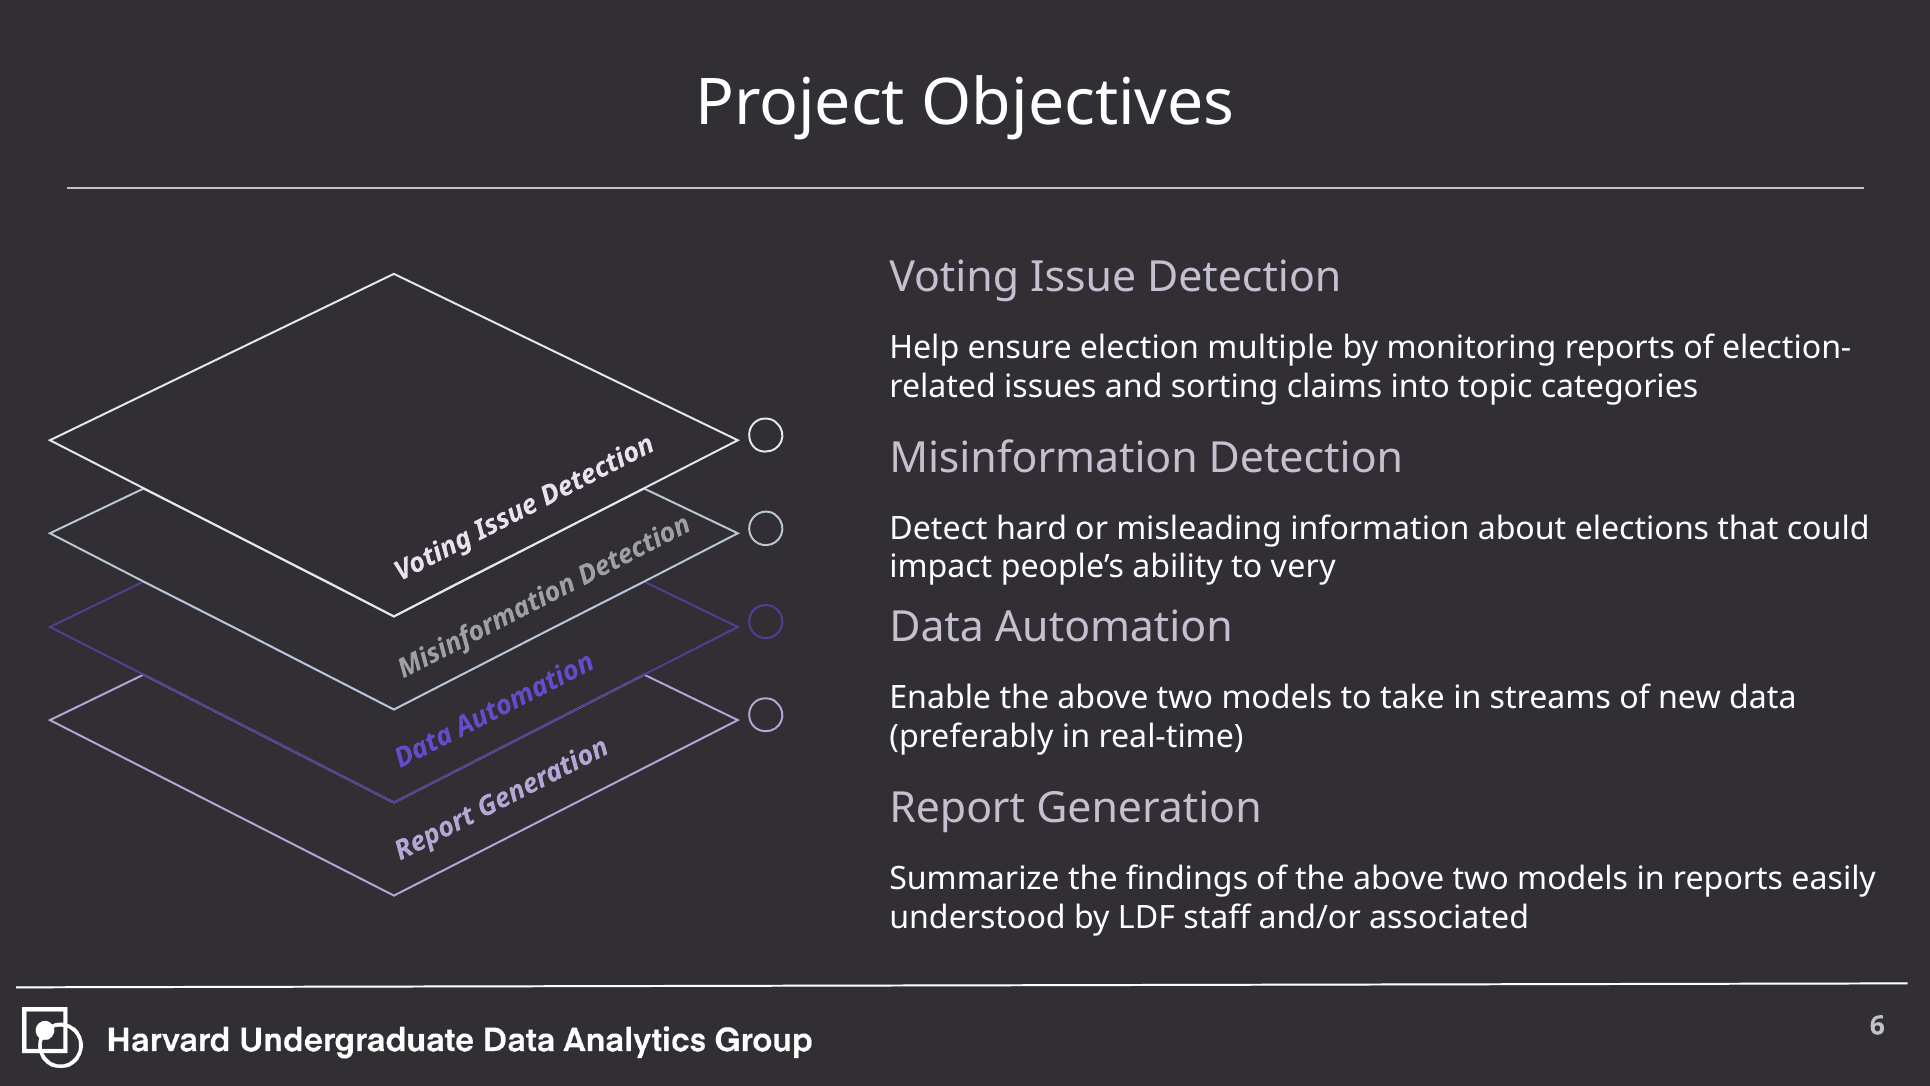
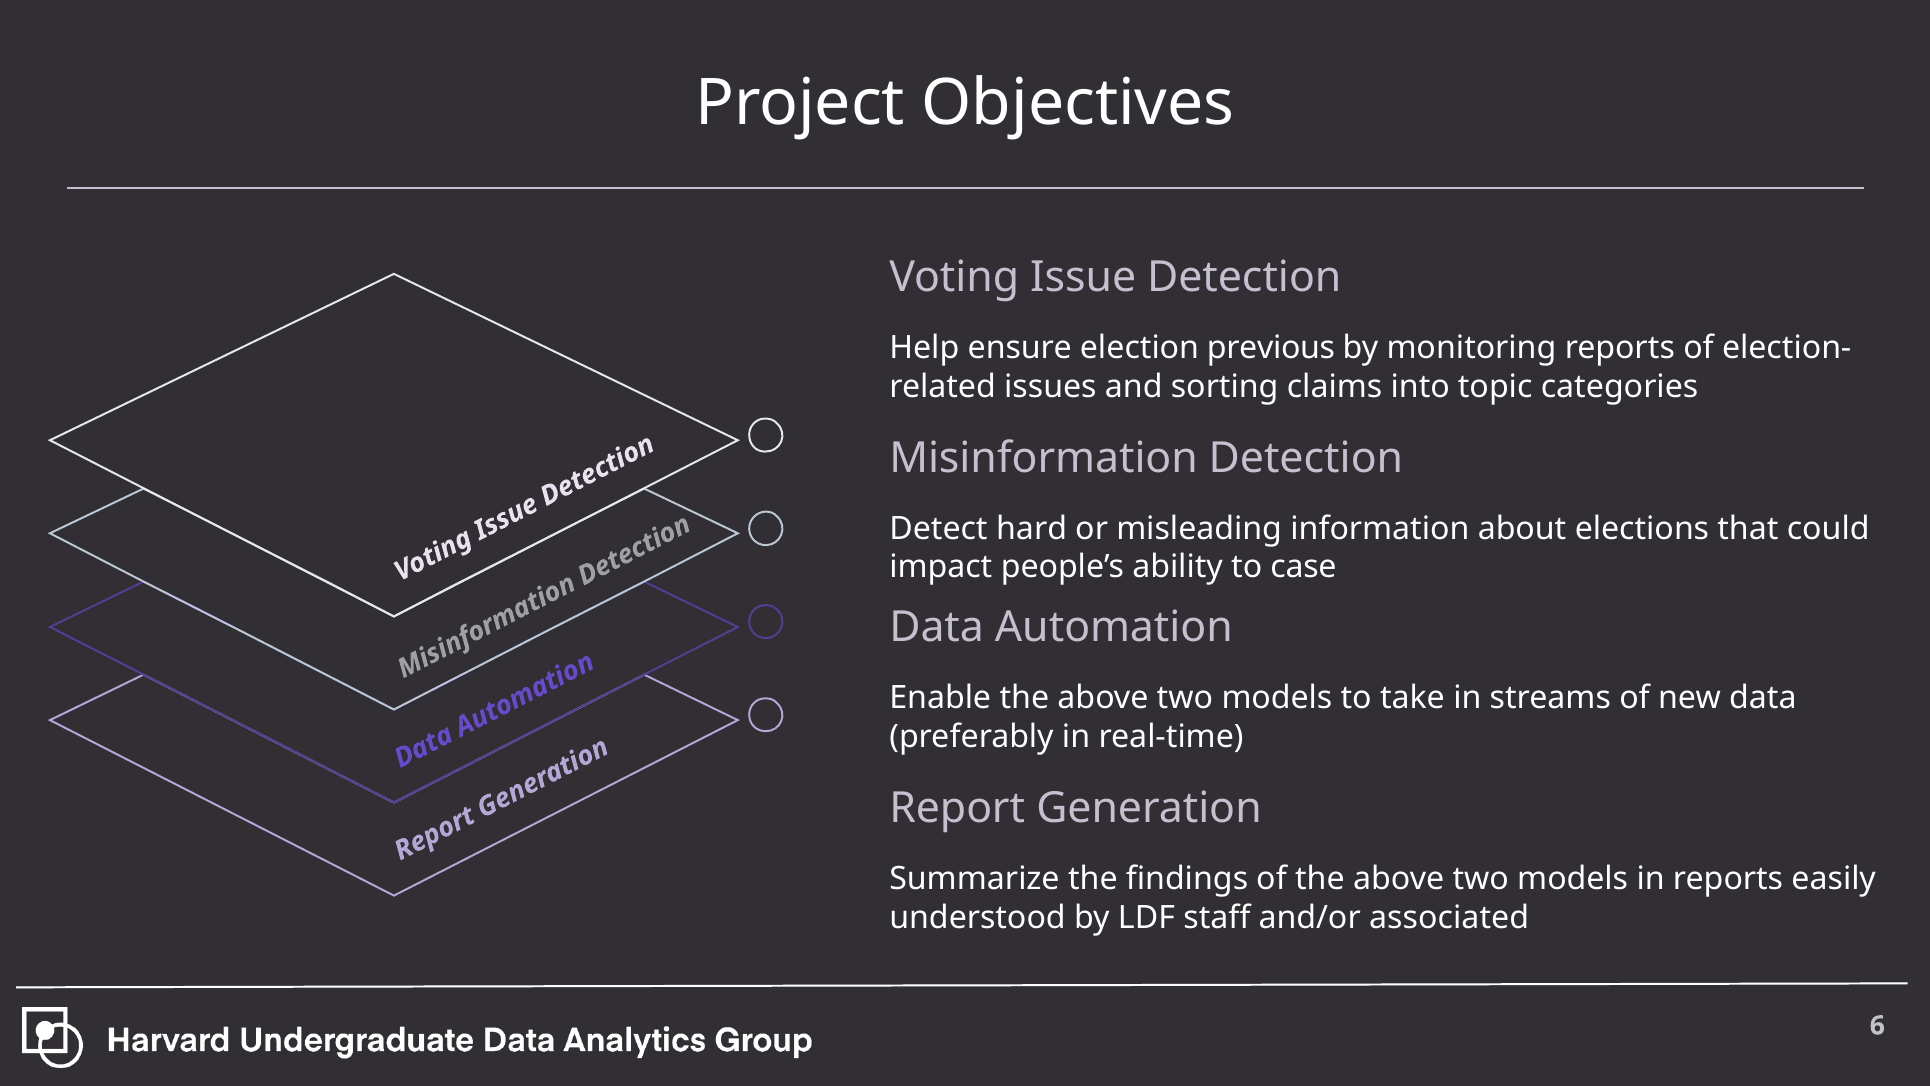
multiple: multiple -> previous (1271, 348)
very: very -> case (1304, 567)
